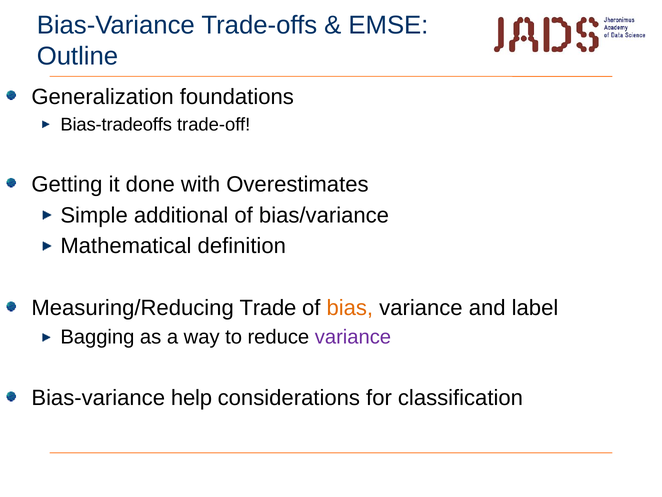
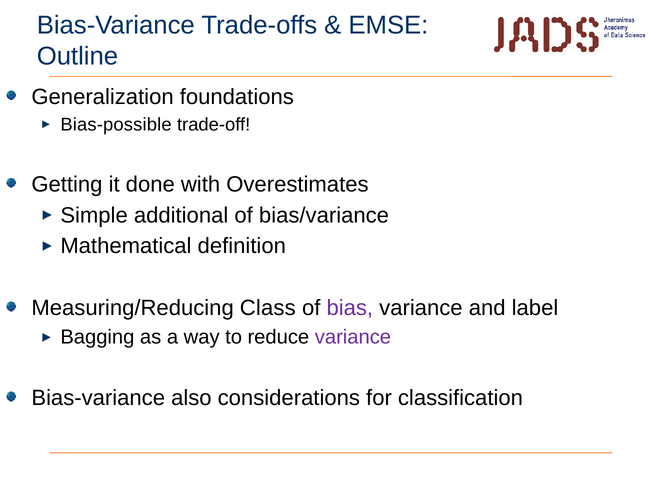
Bias-tradeoffs: Bias-tradeoffs -> Bias-possible (116, 124)
Trade: Trade -> Class (268, 308)
bias colour: orange -> purple (350, 308)
help: help -> also (191, 398)
